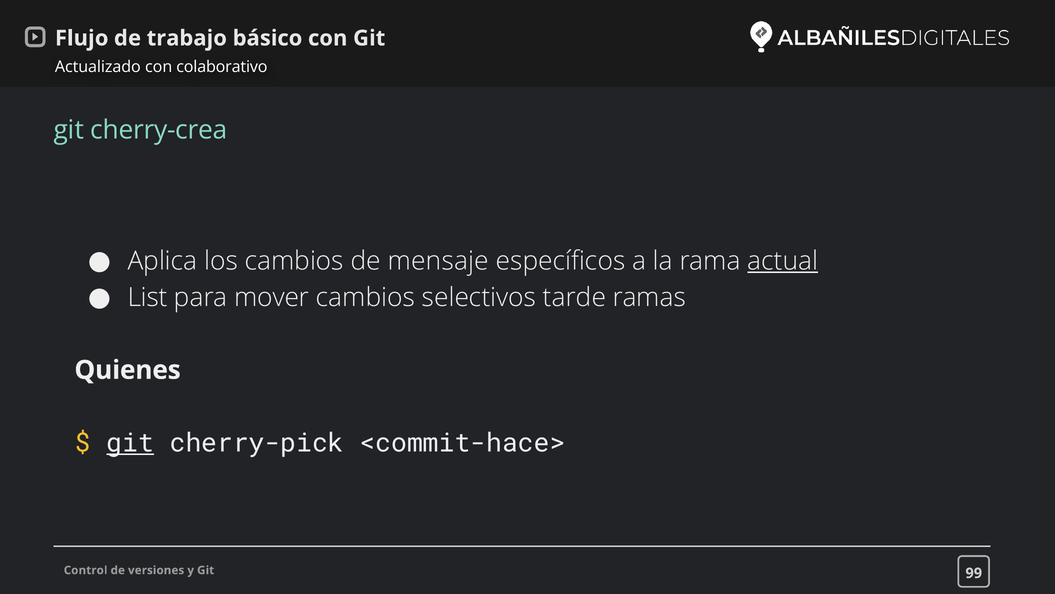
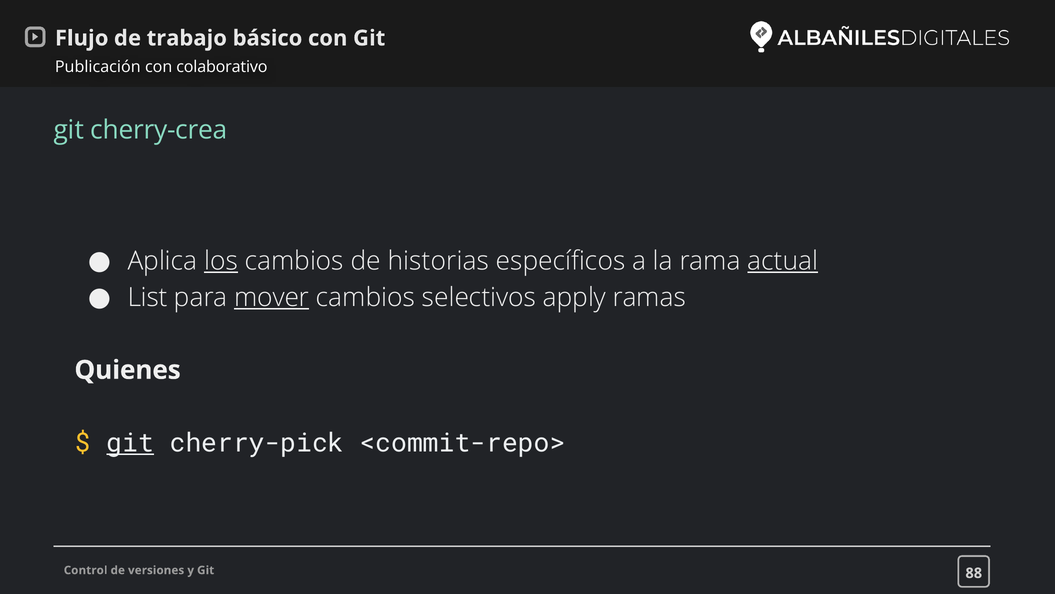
Actualizado: Actualizado -> Publicación (98, 67)
los underline: none -> present (221, 261)
mensaje: mensaje -> historias (438, 261)
mover underline: none -> present (272, 297)
tarde: tarde -> apply (574, 297)
<commit-hace>: <commit-hace> -> <commit-repo> (462, 443)
99: 99 -> 88 (974, 573)
